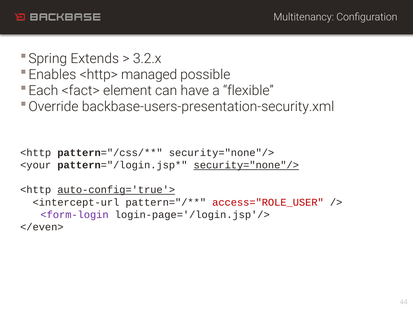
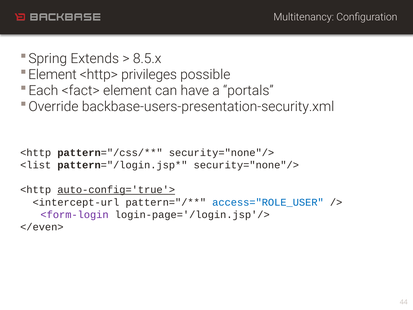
3.2.x: 3.2.x -> 8.5.x (147, 59)
Enables: Enables -> Element (52, 75)
managed: managed -> privileges (149, 75)
flexible: flexible -> portals (248, 91)
<your: <your -> <list (36, 165)
security="none"/> underline: present -> none (246, 165)
access="ROLE_USER colour: red -> blue (268, 202)
